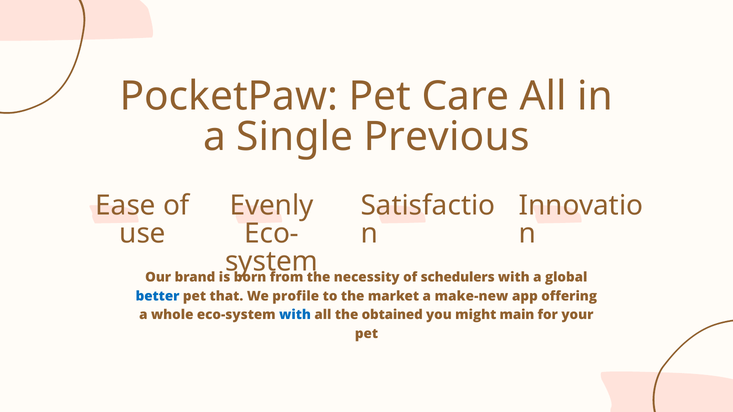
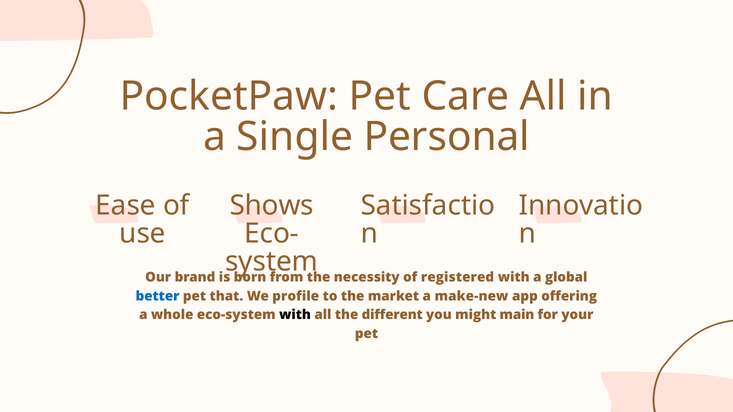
Previous: Previous -> Personal (447, 137)
Evenly: Evenly -> Shows (272, 206)
schedulers: schedulers -> registered (458, 278)
with colour: blue -> black (295, 315)
obtained: obtained -> different (392, 315)
